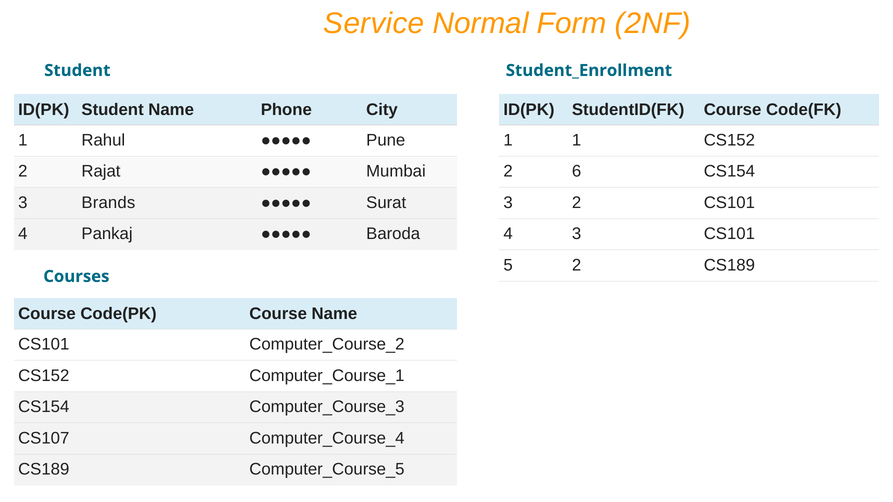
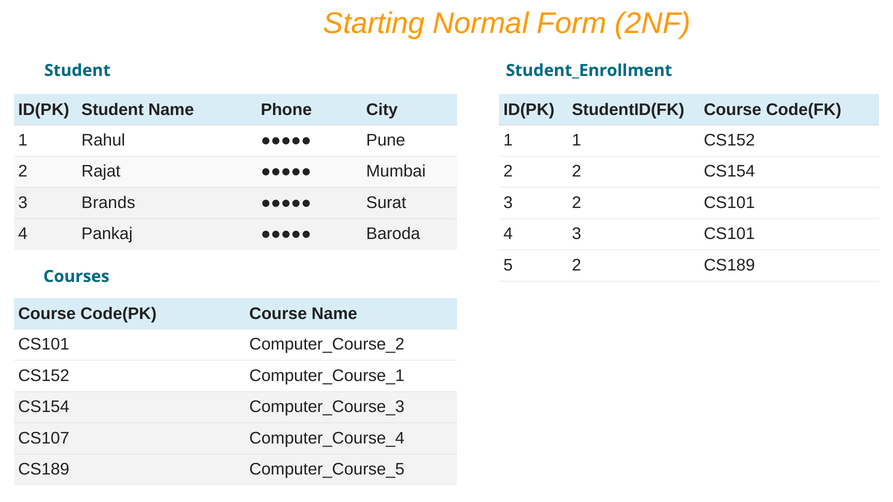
Service: Service -> Starting (374, 23)
2 6: 6 -> 2 (577, 172)
